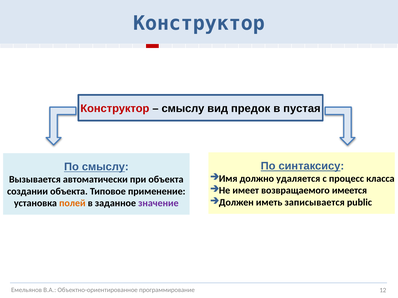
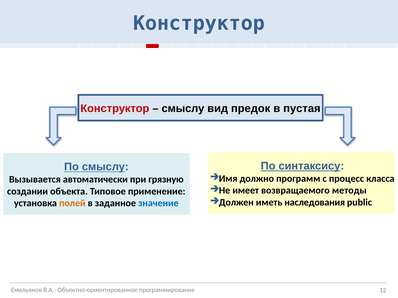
удаляется: удаляется -> программ (298, 179)
при объекта: объекта -> грязную (166, 180)
имеется: имеется -> методы (349, 191)
записывается: записывается -> наследования (315, 203)
значение colour: purple -> blue (158, 204)
